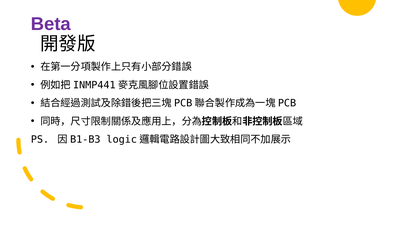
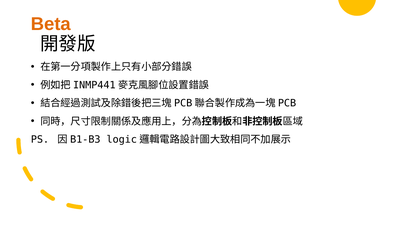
Beta colour: purple -> orange (51, 24)
